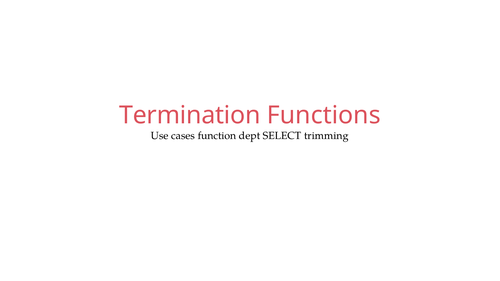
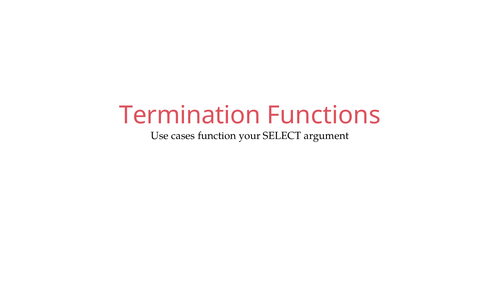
dept: dept -> your (250, 136)
trimming: trimming -> argument (326, 136)
